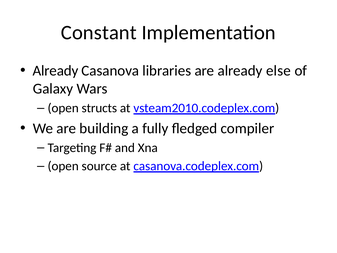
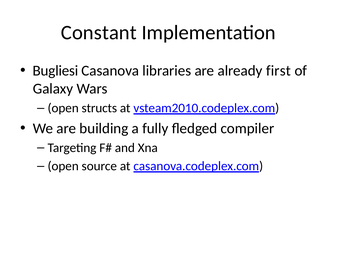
Already: Already -> Bugliesi (55, 71)
else: else -> first (278, 71)
